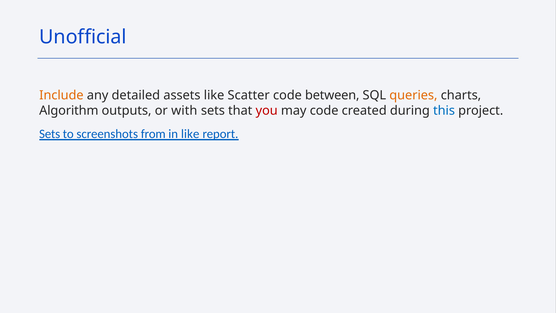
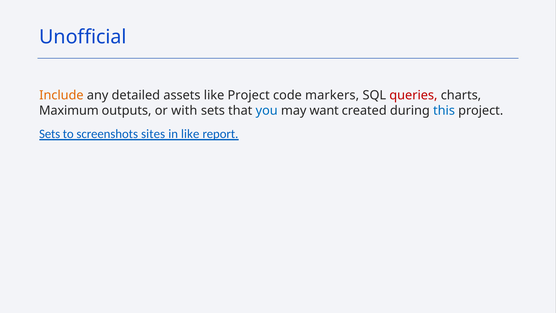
like Scatter: Scatter -> Project (249, 95)
between: between -> markers (332, 95)
queries colour: orange -> red (413, 95)
Algorithm: Algorithm -> Maximum (69, 111)
you colour: red -> blue (267, 111)
may code: code -> want (324, 111)
from: from -> sites (153, 134)
